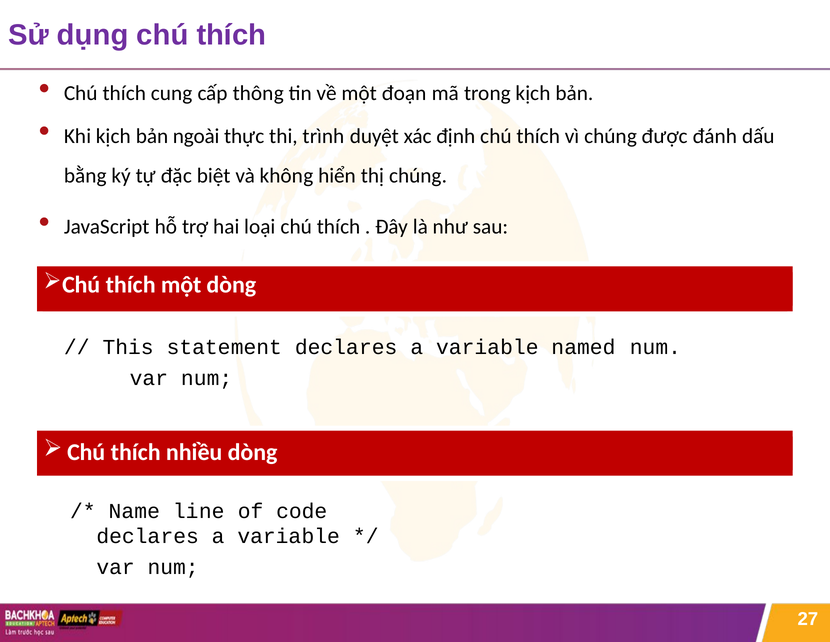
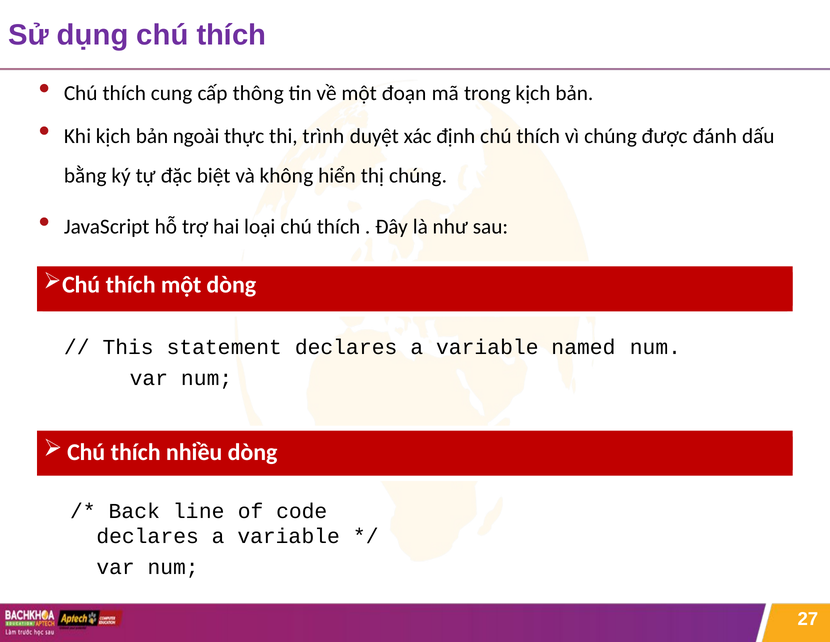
Name: Name -> Back (134, 511)
